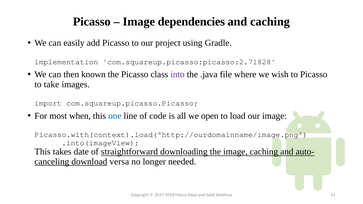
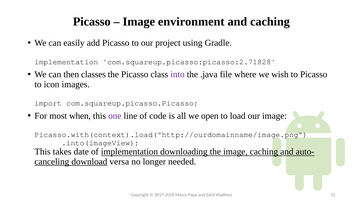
dependencies: dependencies -> environment (191, 22)
known: known -> classes (93, 75)
take: take -> icon (52, 84)
one colour: blue -> purple (115, 116)
of straightforward: straightforward -> implementation (129, 152)
